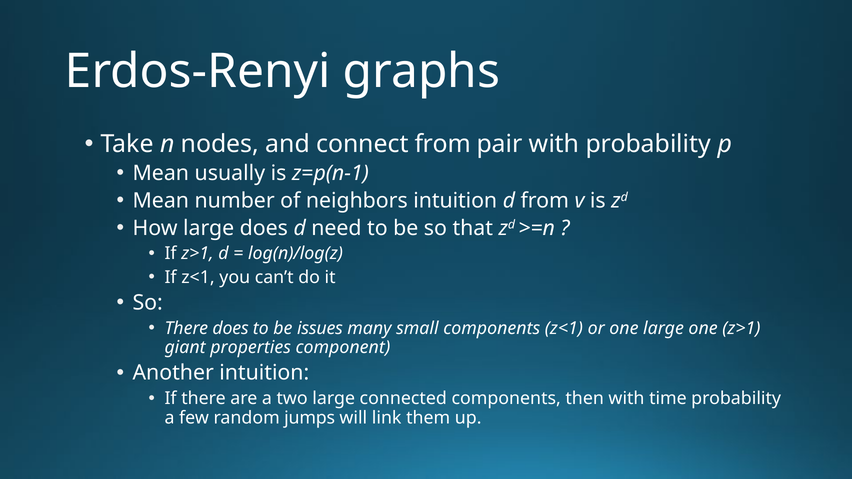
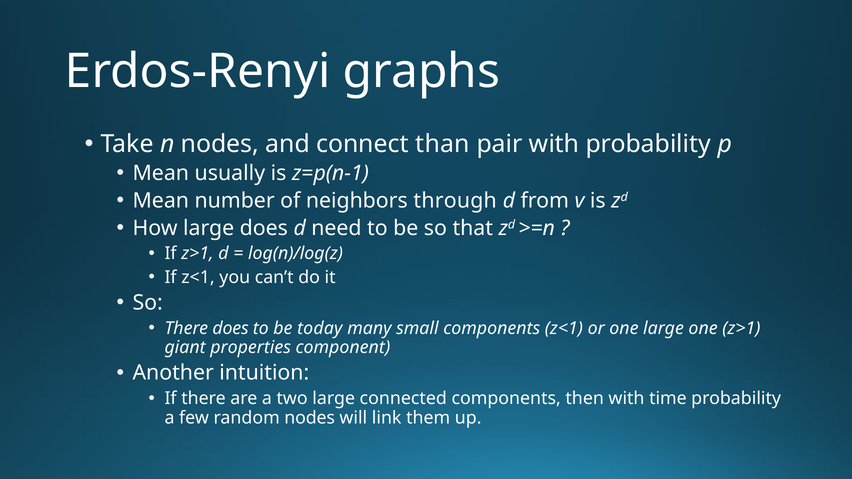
connect from: from -> than (443, 144)
neighbors intuition: intuition -> through (455, 201)
issues: issues -> today (320, 328)
random jumps: jumps -> nodes (310, 418)
